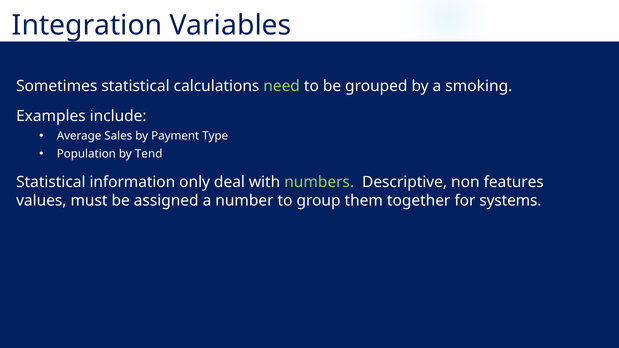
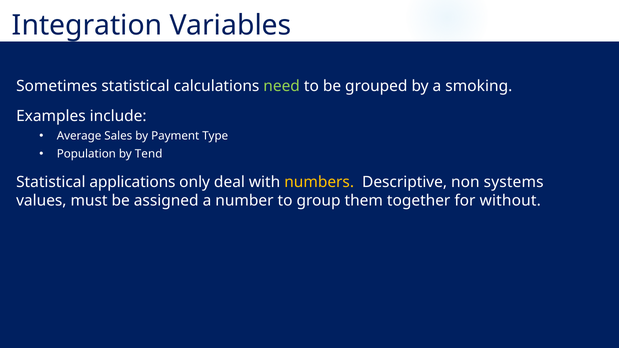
information: information -> applications (132, 182)
numbers colour: light green -> yellow (319, 182)
features: features -> systems (514, 182)
systems: systems -> without (510, 201)
